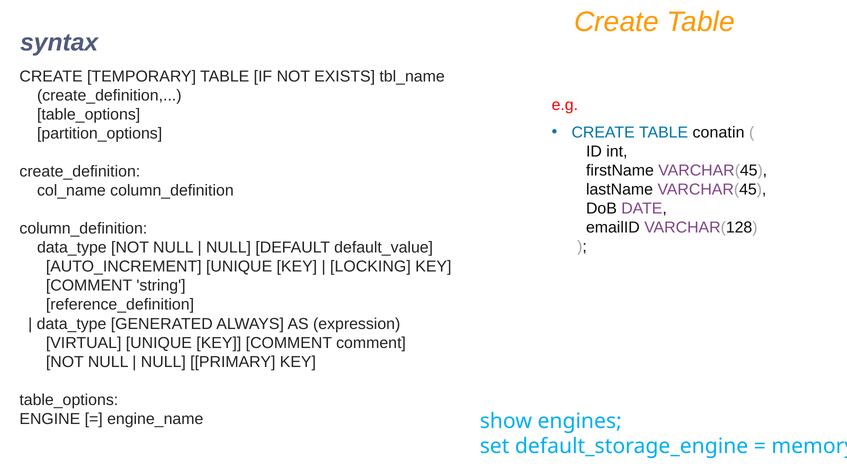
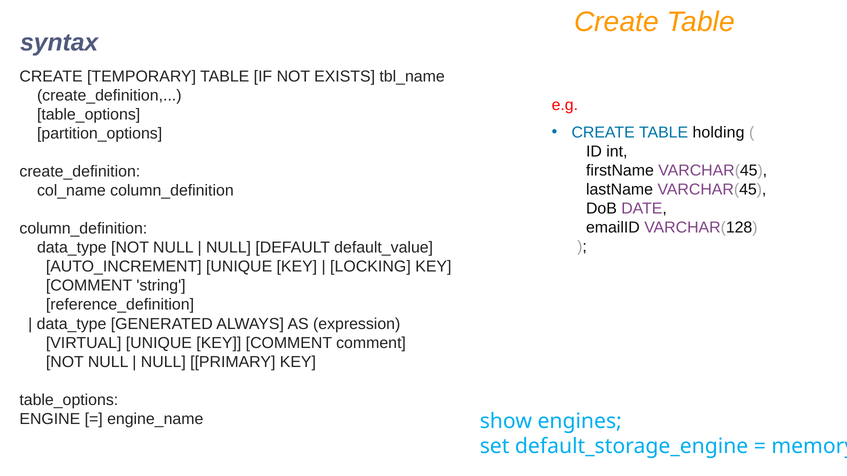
conatin: conatin -> holding (719, 133)
